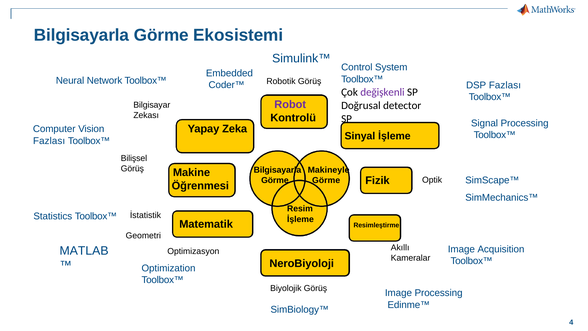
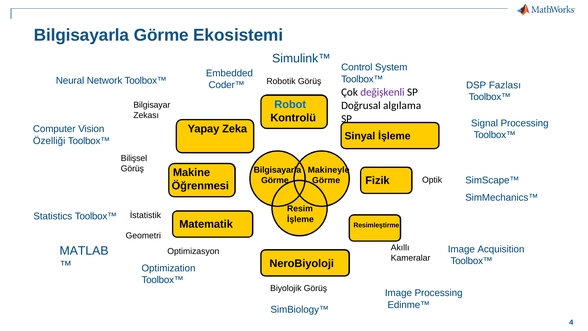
Robot colour: purple -> blue (290, 104)
detector: detector -> algılama (402, 105)
Fazlası: Fazlası -> Özelliği (49, 141)
